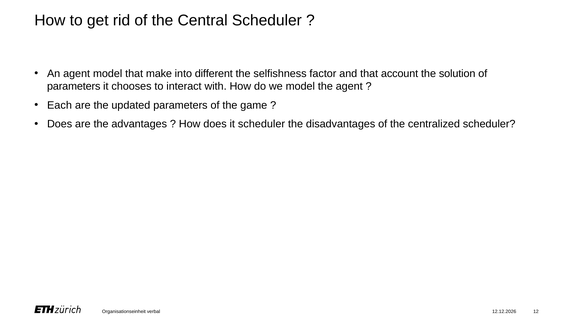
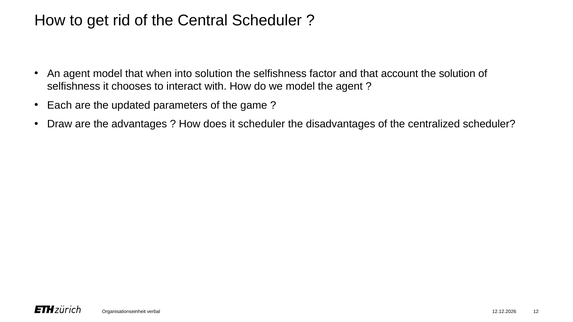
make: make -> when (159, 74)
into different: different -> solution (214, 74)
parameters: parameters -> selfishness (74, 86)
Does: Does -> Draw (60, 124)
